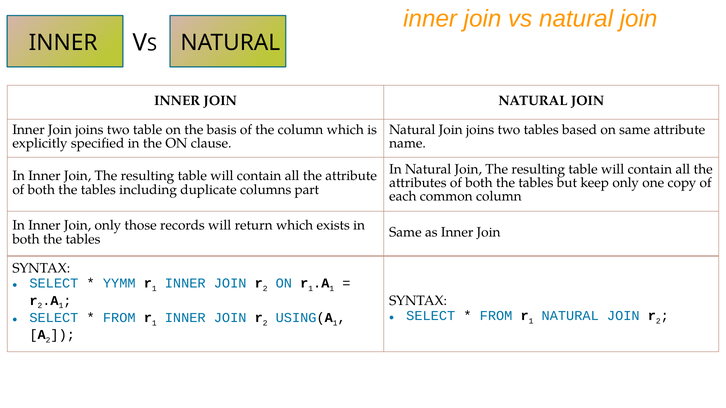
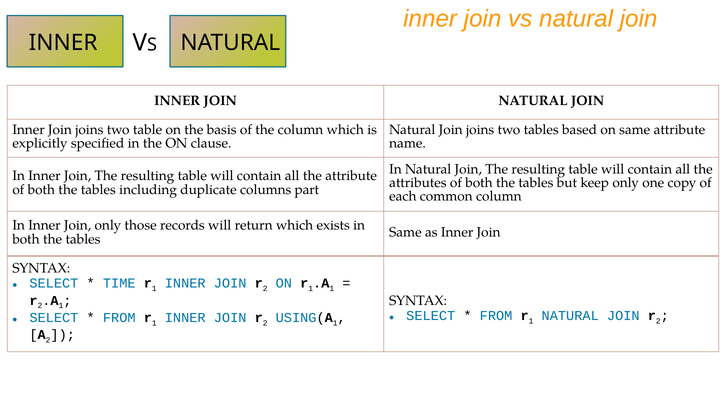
YYMM: YYMM -> TIME (119, 284)
